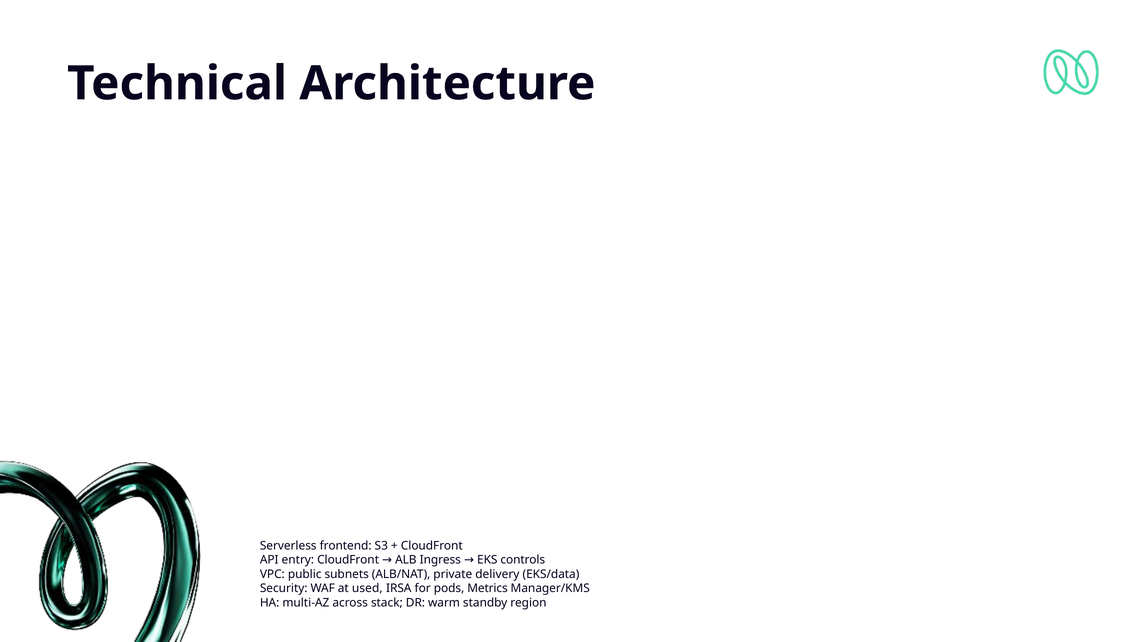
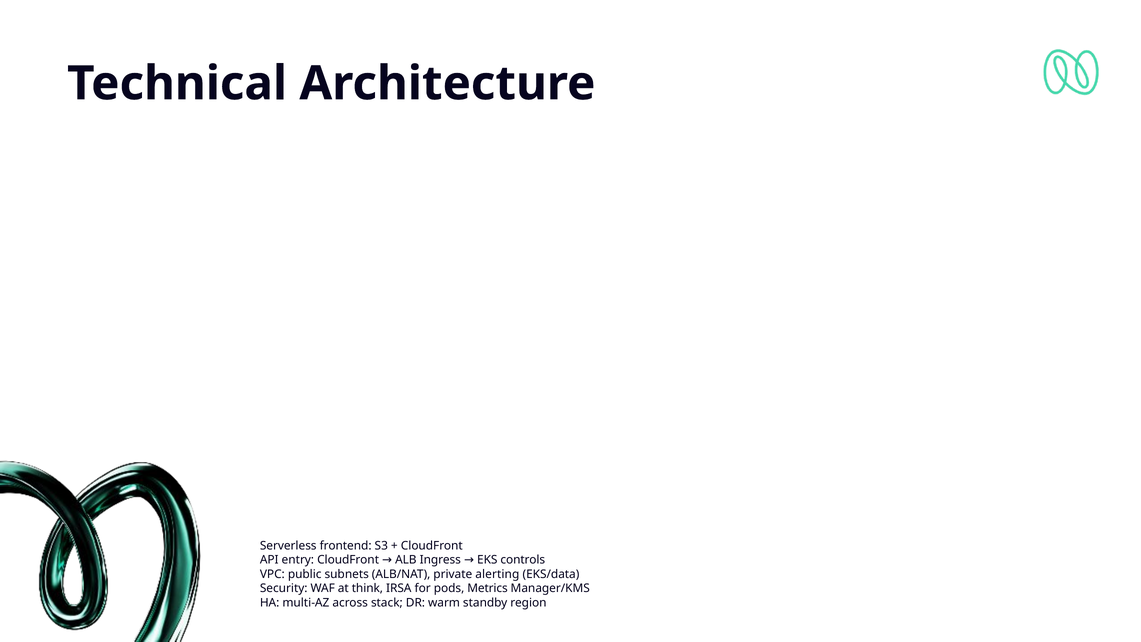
delivery: delivery -> alerting (497, 574)
used: used -> think (367, 588)
